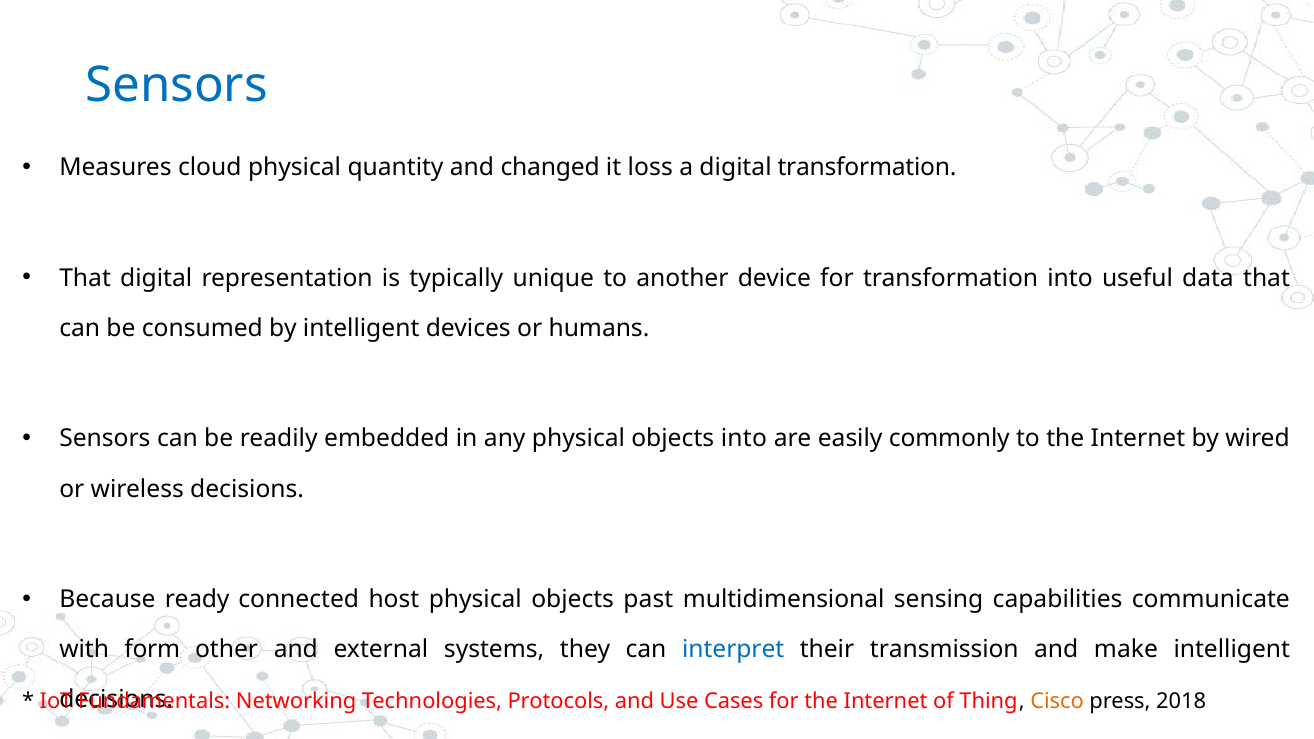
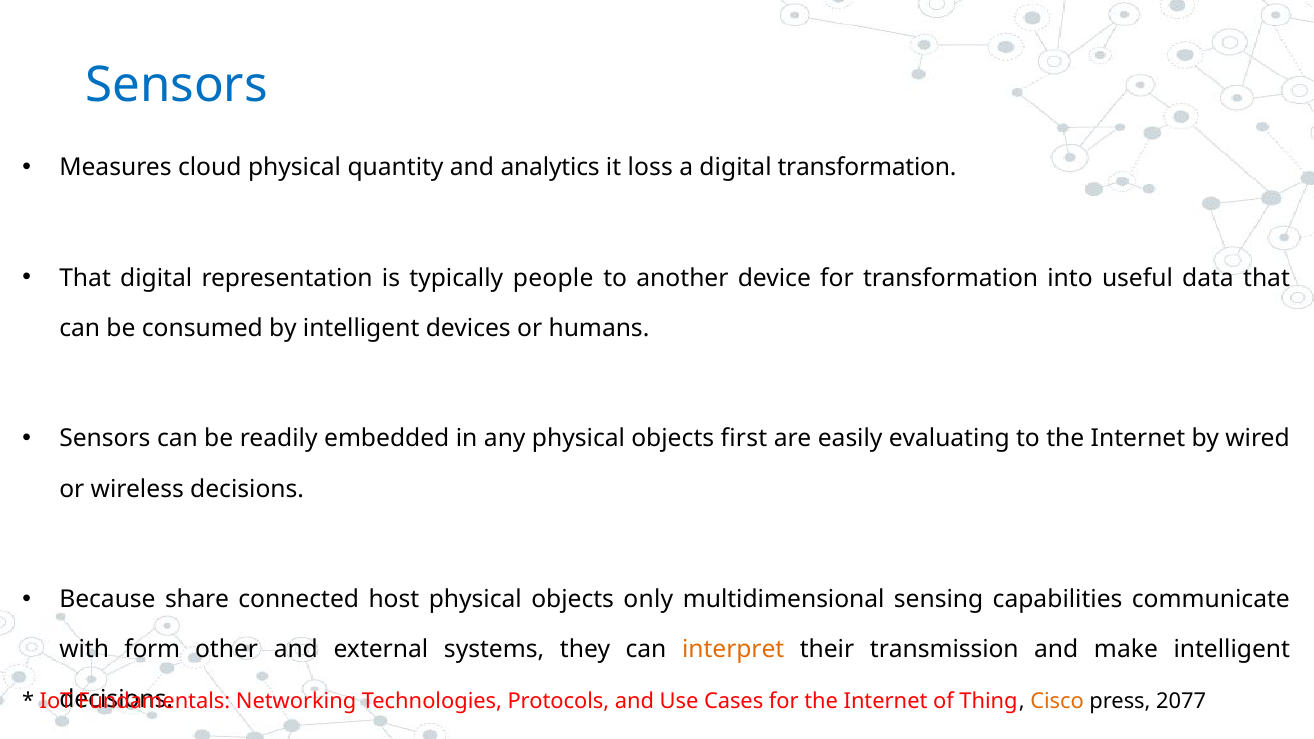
changed: changed -> analytics (550, 168)
unique: unique -> people (553, 278)
objects into: into -> first (744, 439)
commonly: commonly -> evaluating (949, 439)
ready: ready -> share (197, 599)
past: past -> only (648, 599)
interpret colour: blue -> orange (733, 650)
2018: 2018 -> 2077 (1181, 702)
